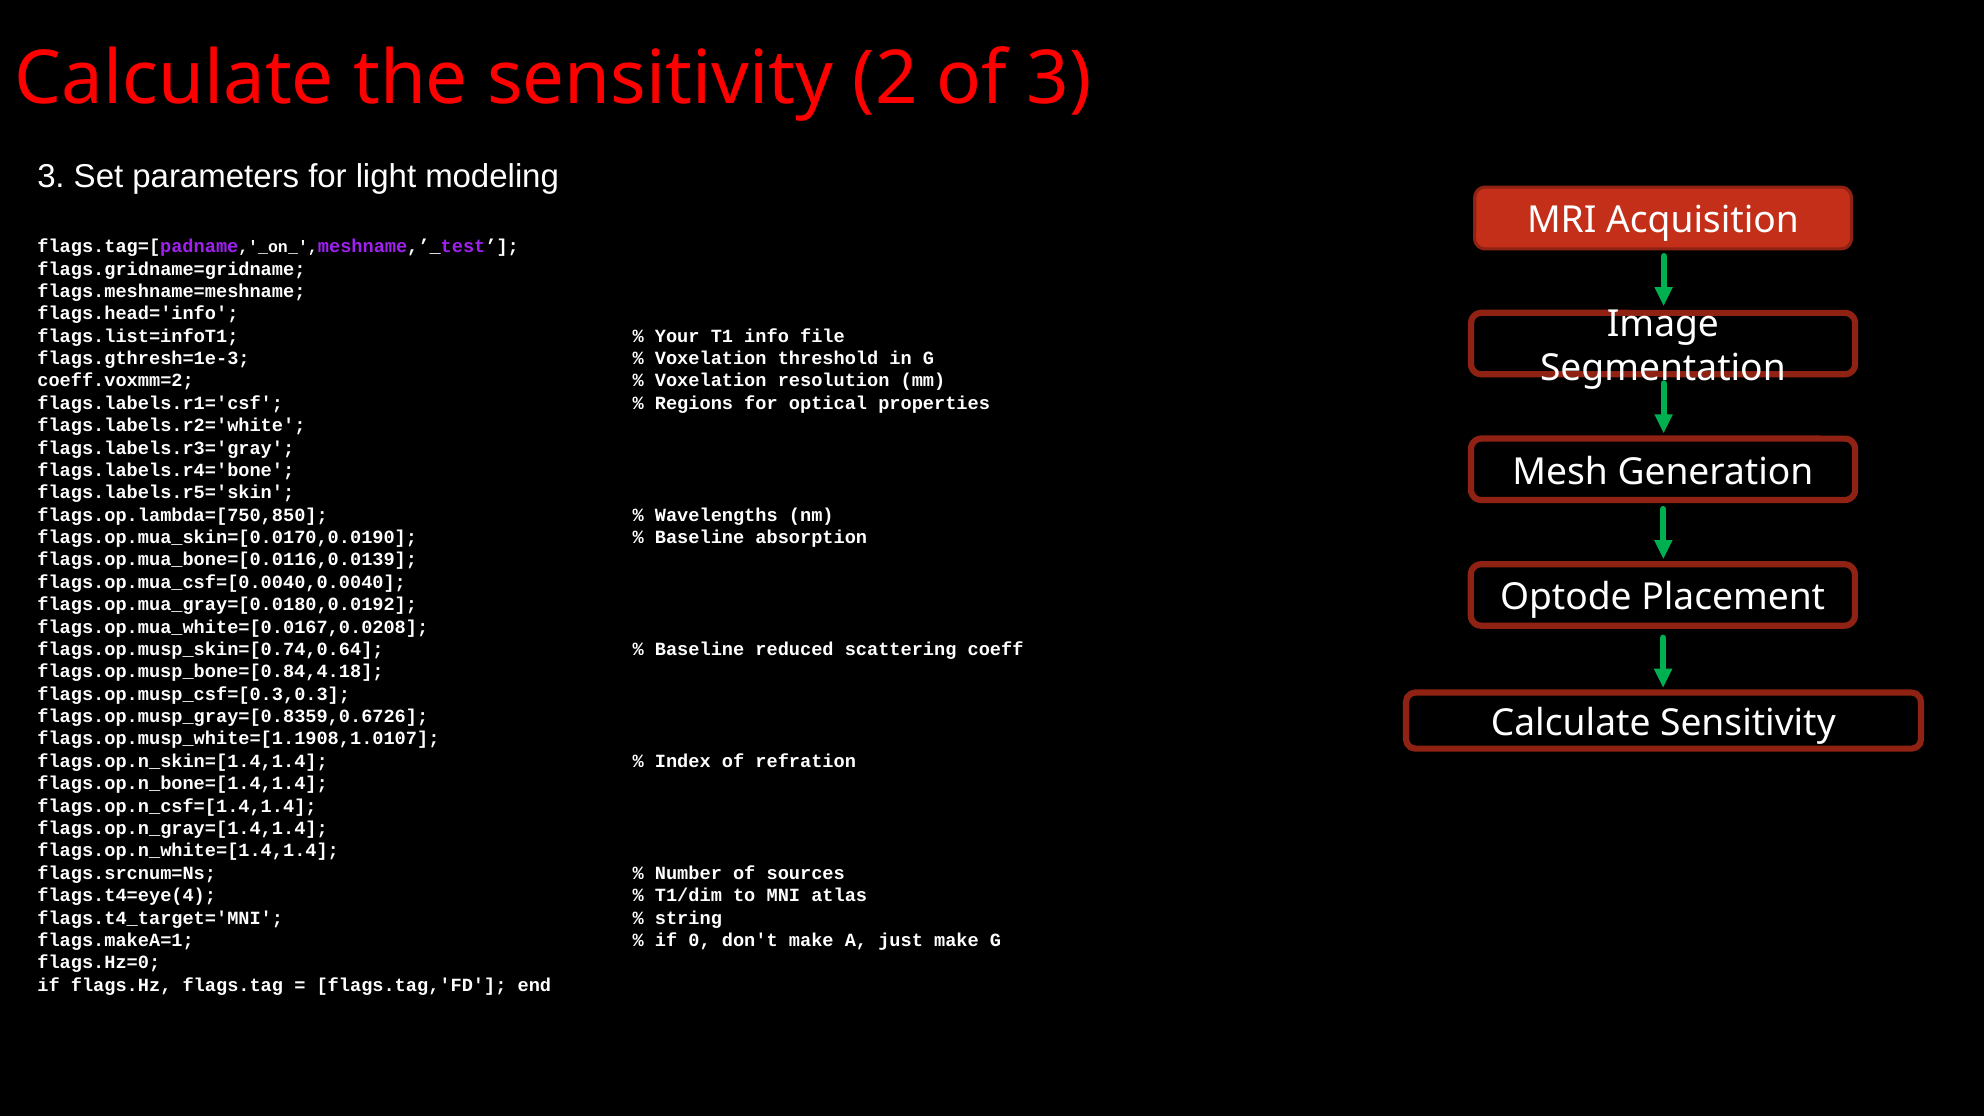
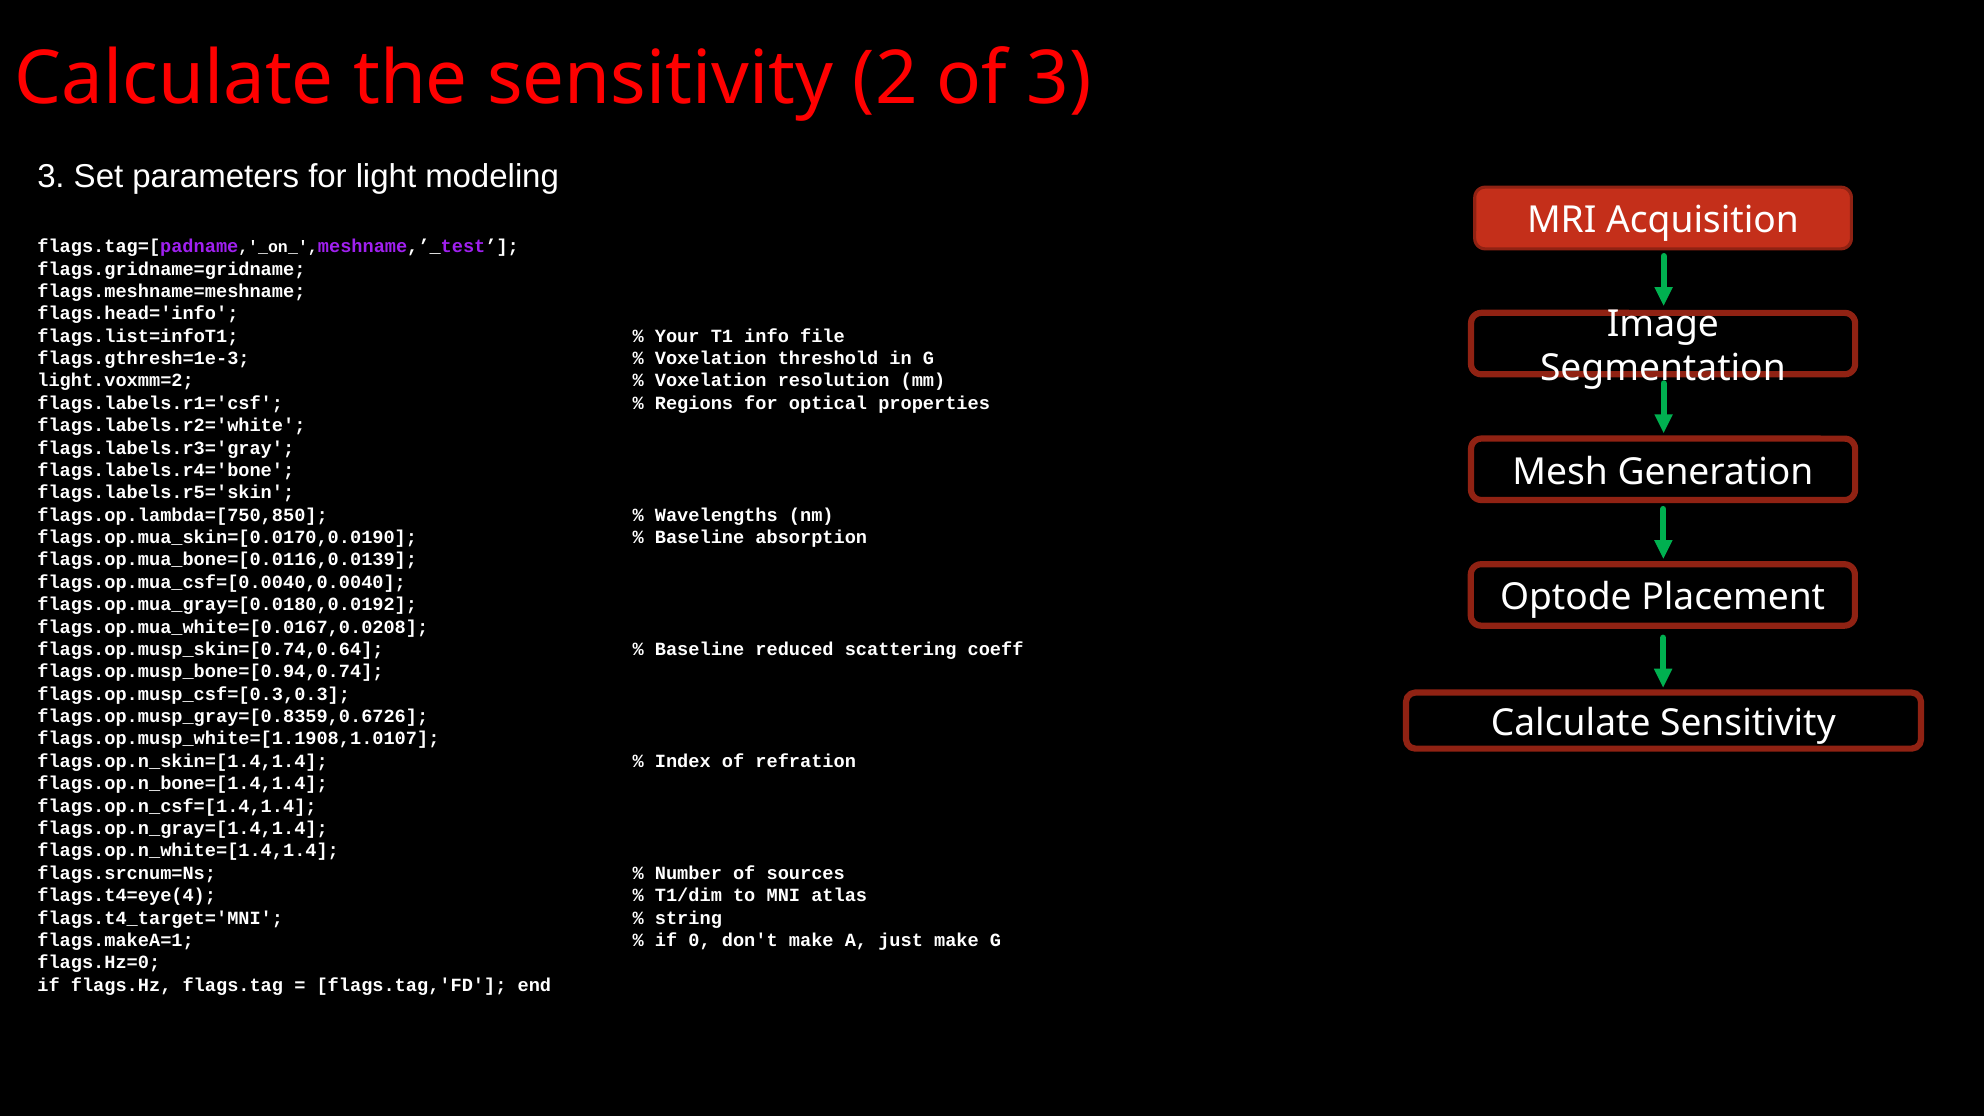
coeff.voxmm=2: coeff.voxmm=2 -> light.voxmm=2 (116, 381)
flags.op.musp_bone=[0.84,4.18: flags.op.musp_bone=[0.84,4.18 -> flags.op.musp_bone=[0.94,0.74 (210, 672)
